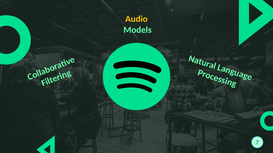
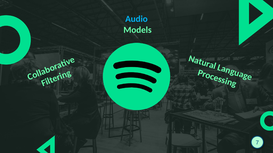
Audio colour: yellow -> light blue (136, 19)
